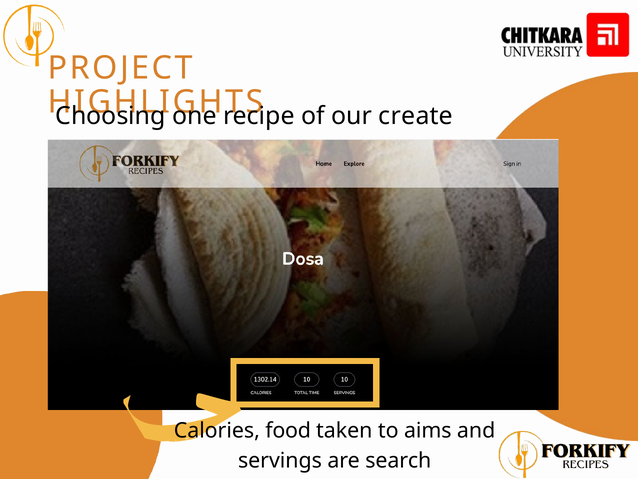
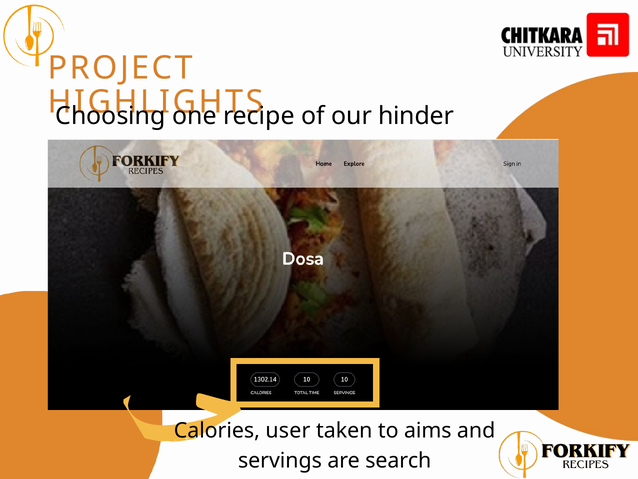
create: create -> hinder (416, 116)
food: food -> user (288, 430)
